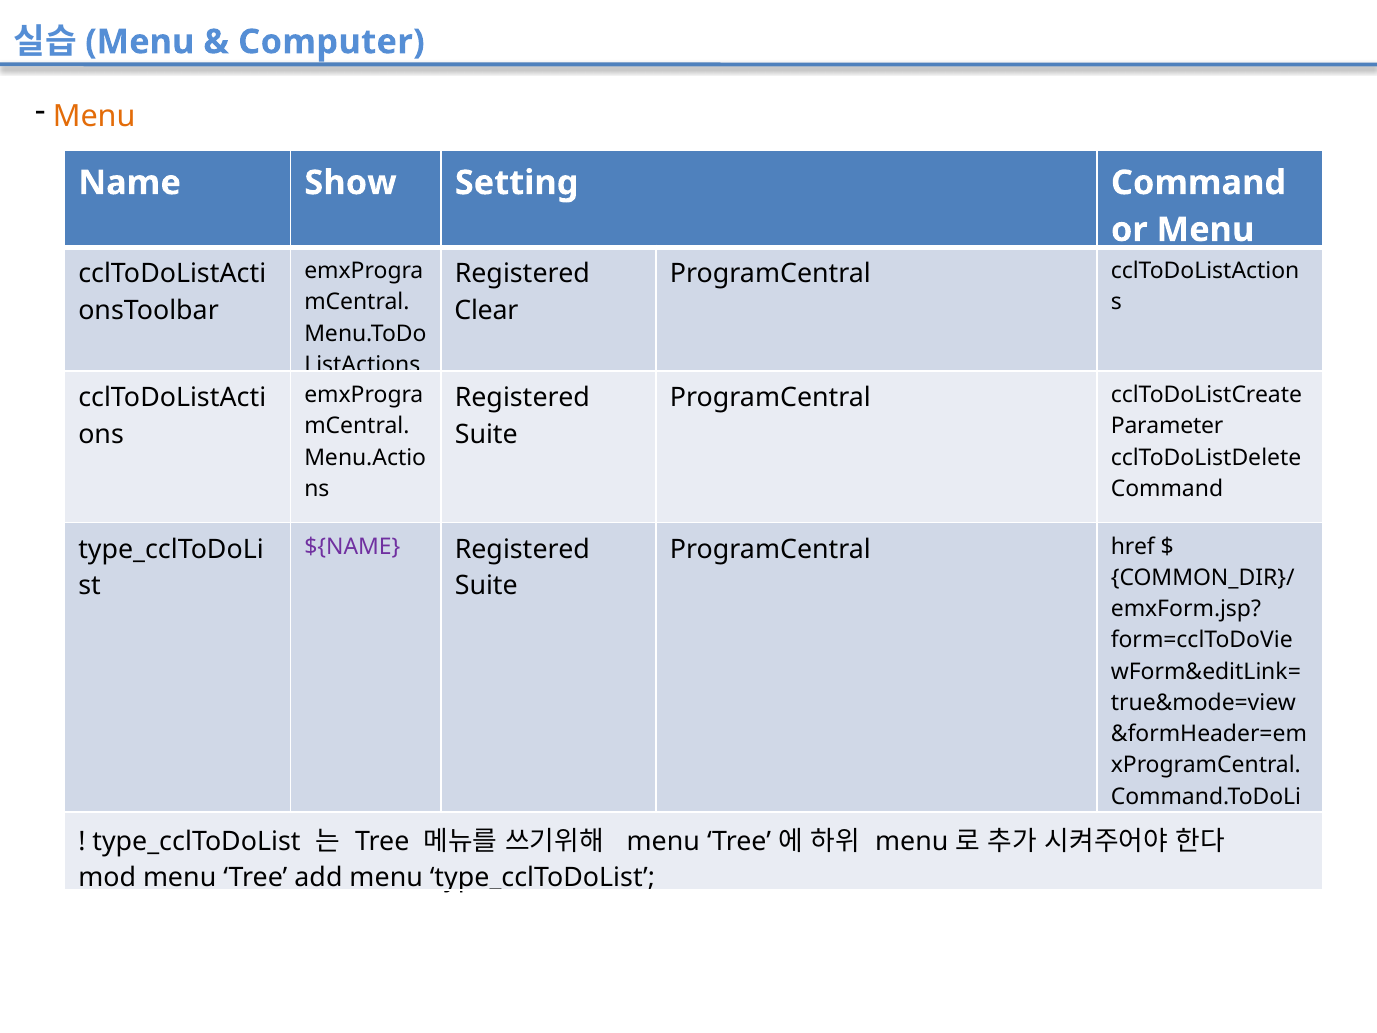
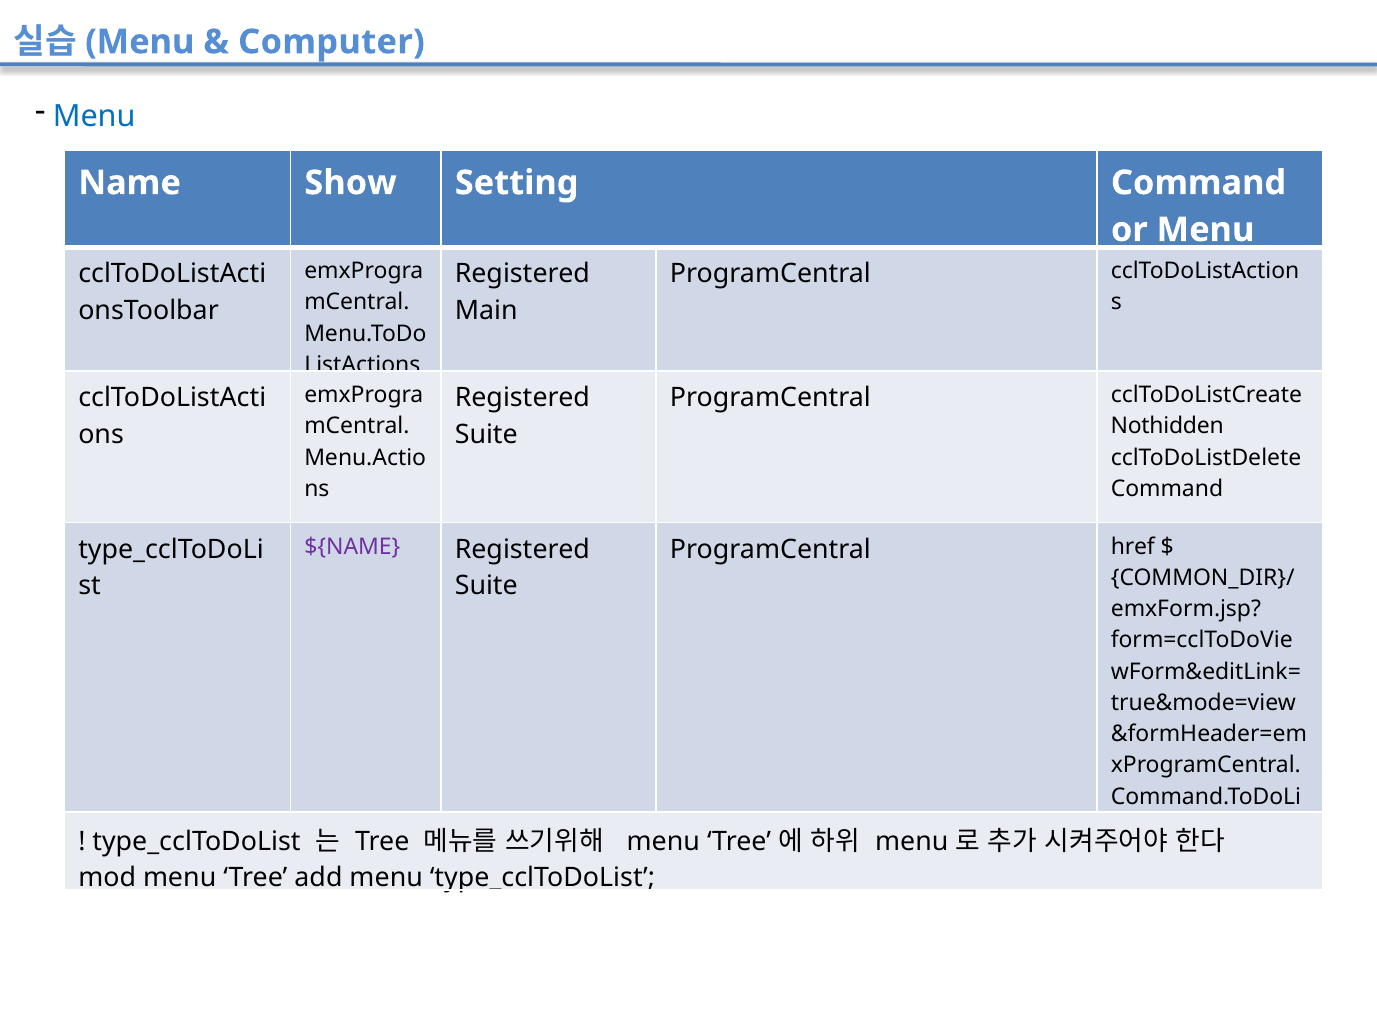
Menu colour: orange -> blue (94, 116)
Clear: Clear -> Main (486, 310)
Parameter: Parameter -> Nothidden (1167, 426)
